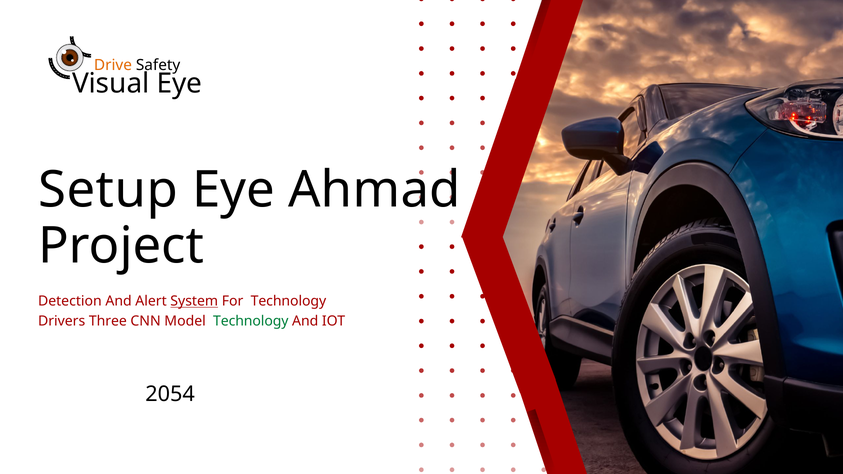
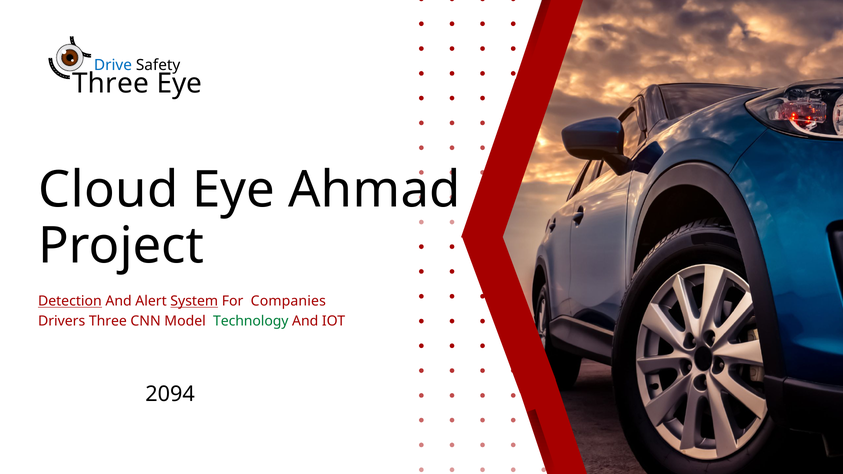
Drive colour: orange -> blue (113, 65)
Visual: Visual -> Three (111, 84)
Setup: Setup -> Cloud (108, 190)
Detection underline: none -> present (70, 301)
For Technology: Technology -> Companies (288, 301)
2054: 2054 -> 2094 (170, 394)
